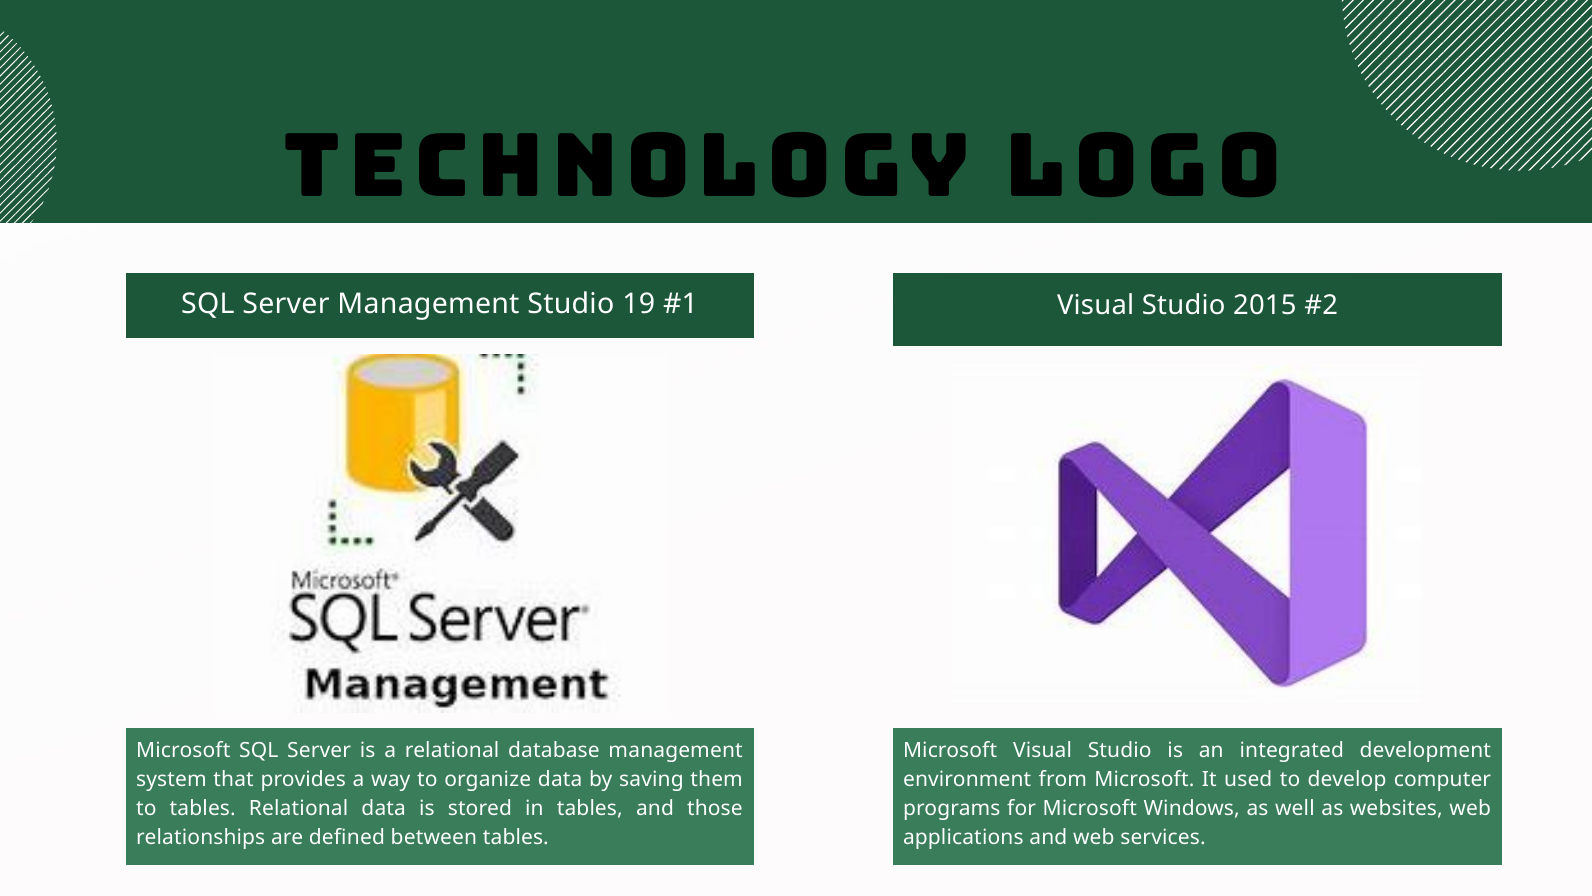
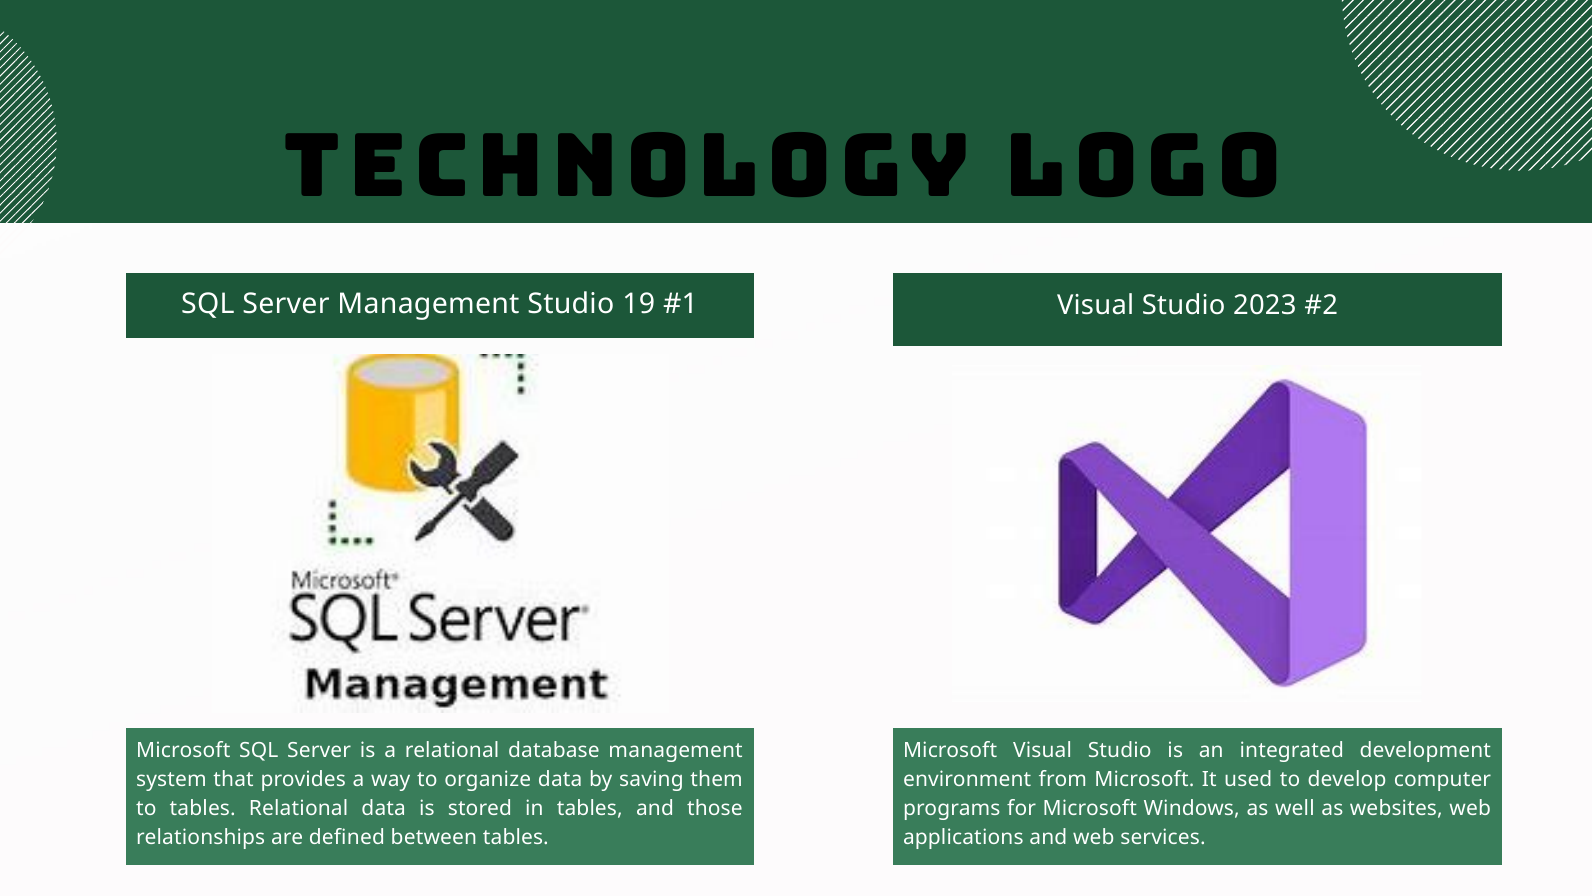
2015: 2015 -> 2023 (1265, 306)
